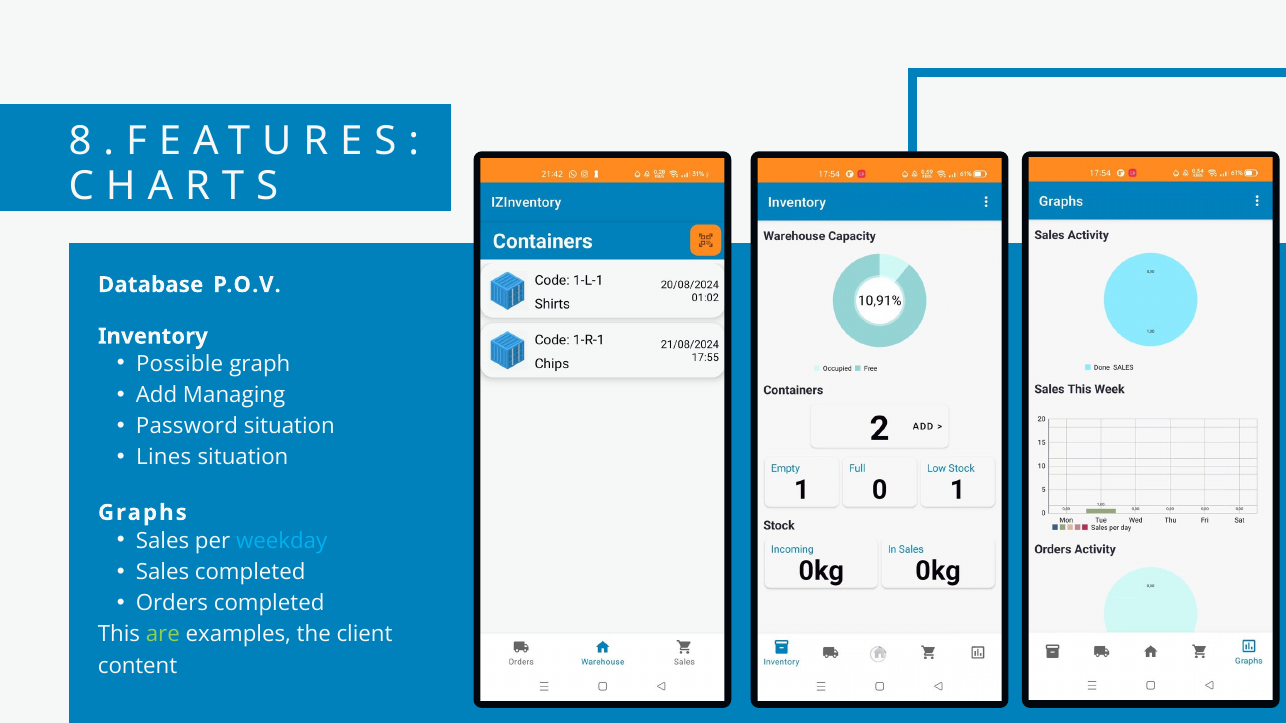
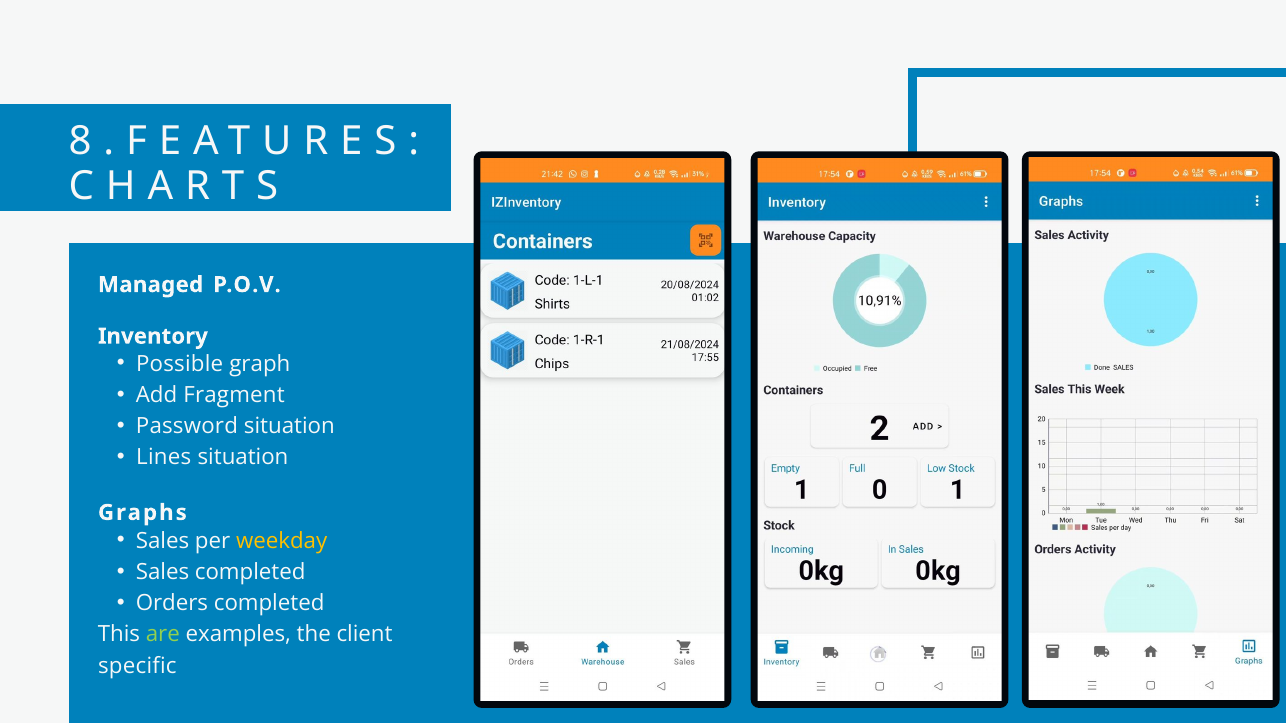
Database: Database -> Managed (151, 285)
Managing: Managing -> Fragment (234, 395)
weekday colour: light blue -> yellow (282, 541)
content: content -> specific (137, 666)
